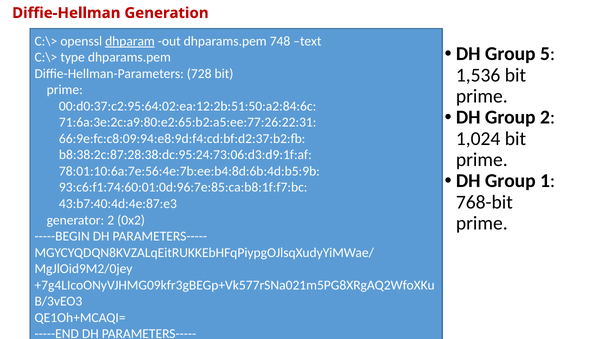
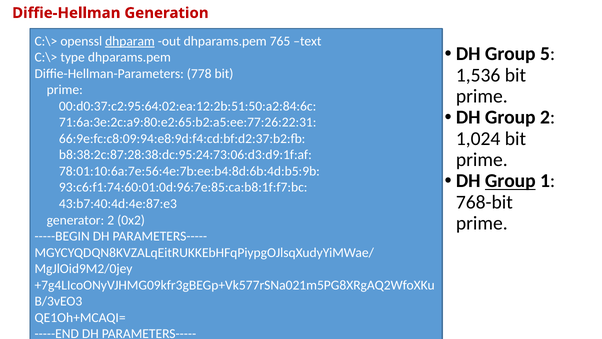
748: 748 -> 765 (280, 41)
728: 728 -> 778 (199, 74)
Group underline: none -> present (510, 181)
